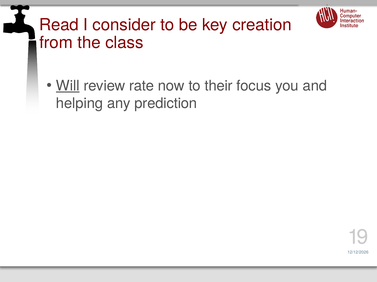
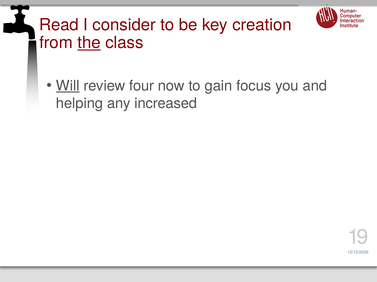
the underline: none -> present (89, 43)
rate: rate -> four (142, 86)
their: their -> gain (219, 86)
prediction: prediction -> increased (166, 104)
